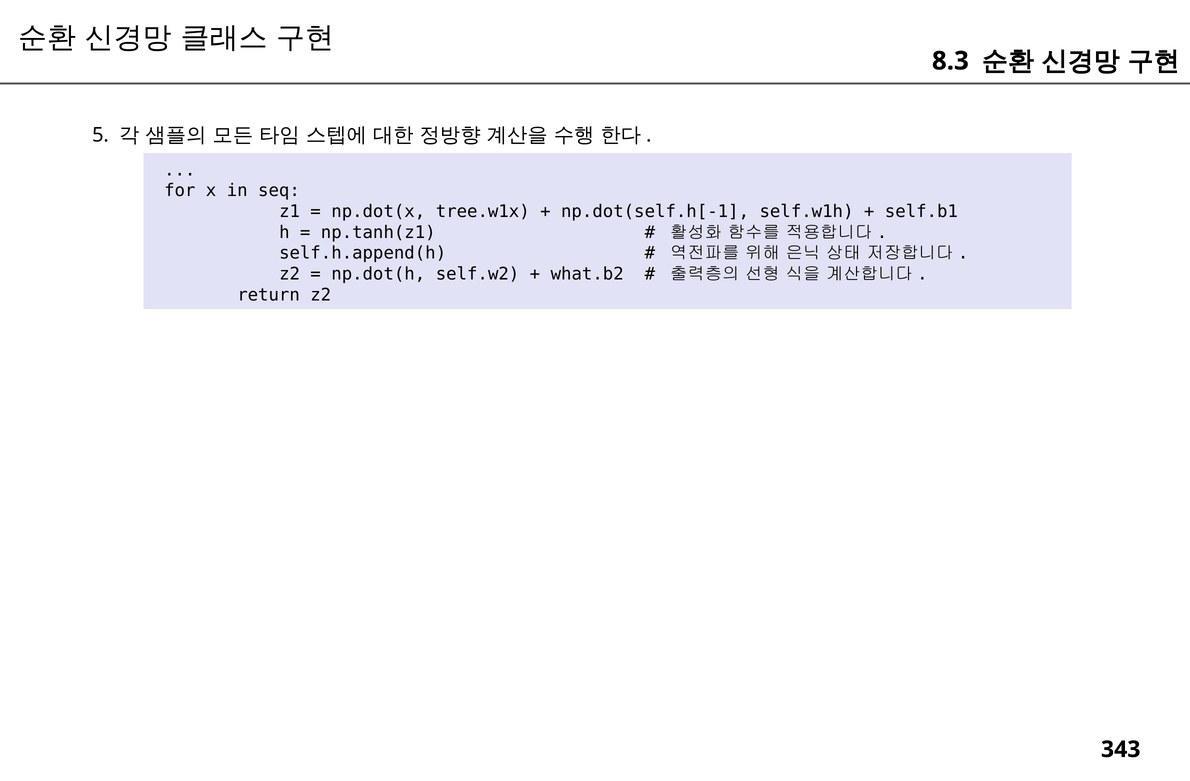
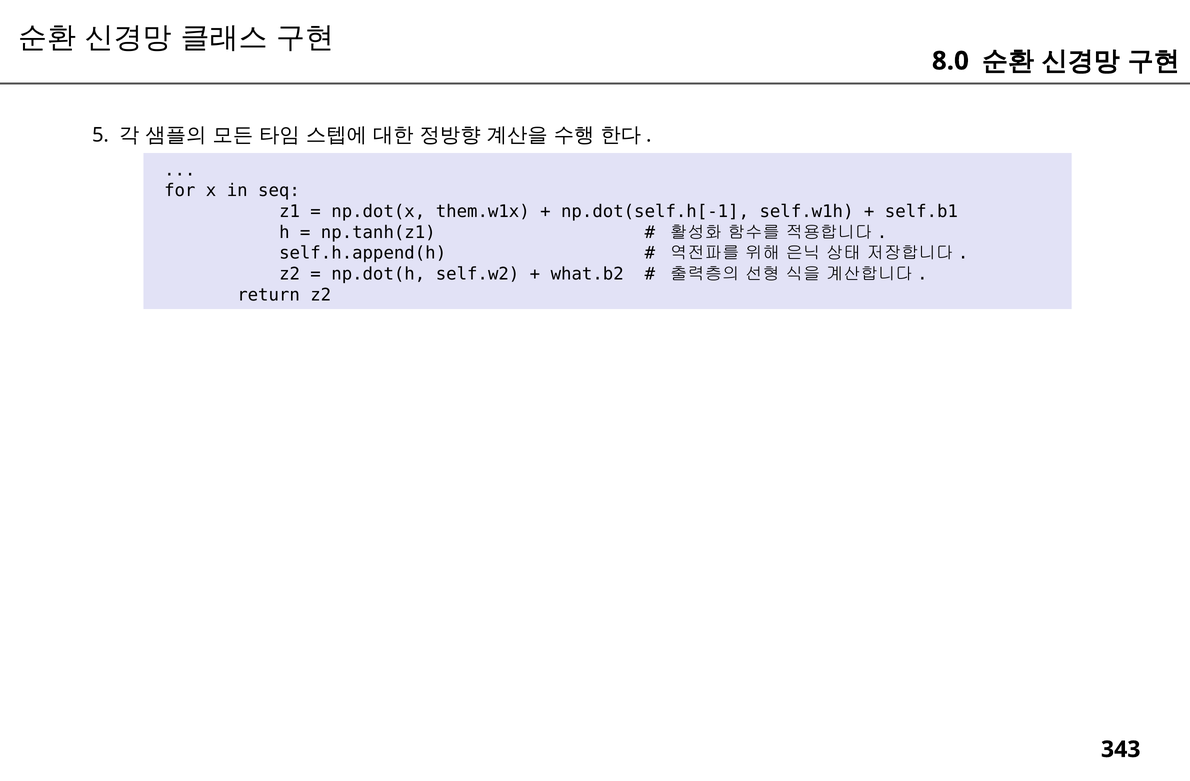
8.3: 8.3 -> 8.0 (950, 61)
tree.w1x: tree.w1x -> them.w1x (483, 212)
